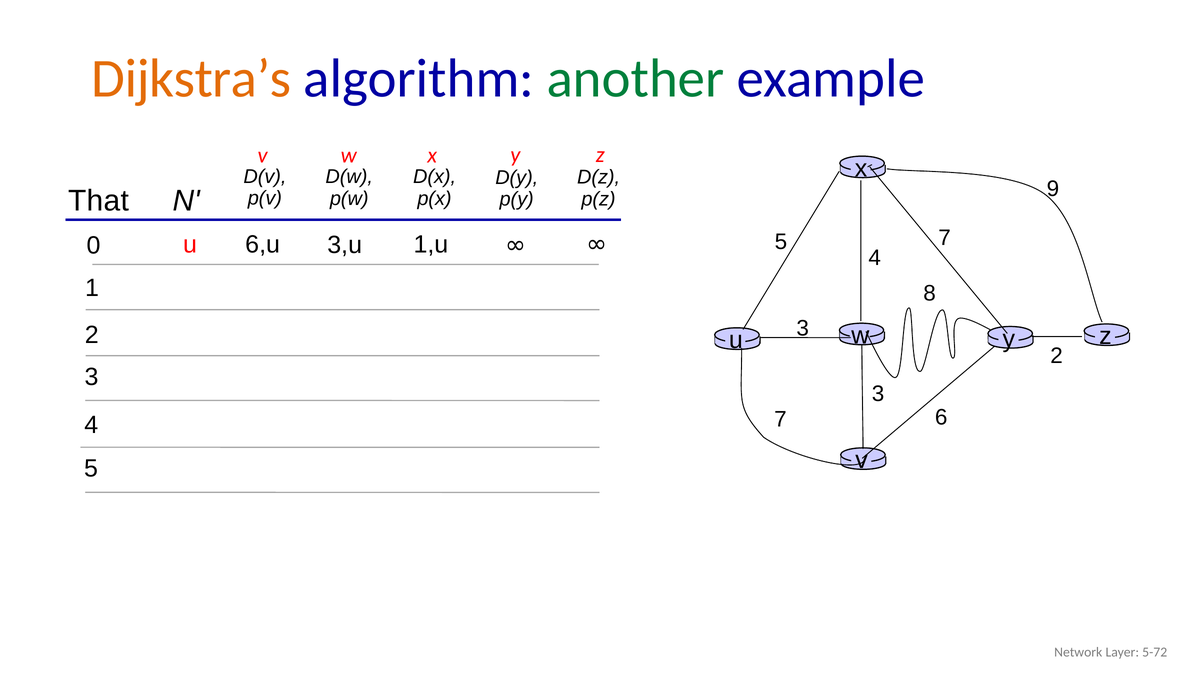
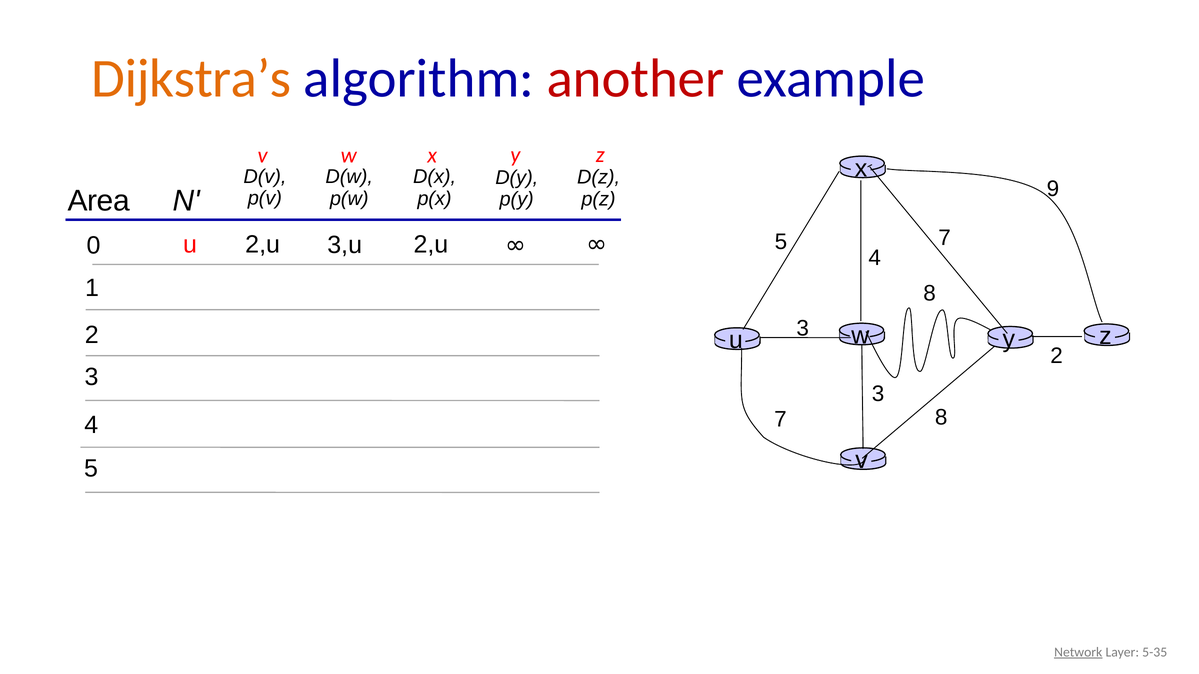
another colour: green -> red (635, 78)
That: That -> Area (99, 201)
6,u: 6,u -> 2,u (263, 245)
3,u 1,u: 1,u -> 2,u (431, 245)
7 6: 6 -> 8 (941, 418)
Network underline: none -> present (1078, 652)
5-72: 5-72 -> 5-35 (1155, 652)
